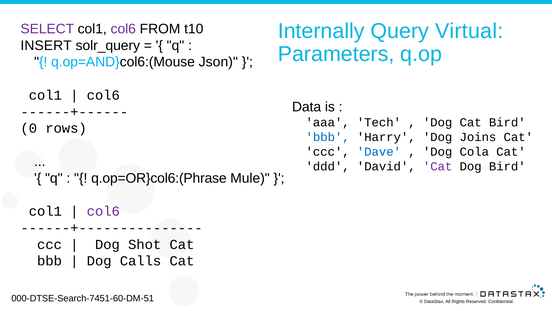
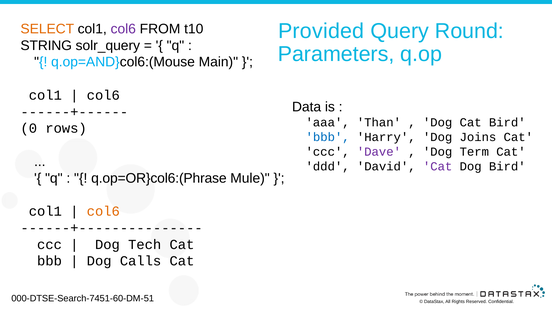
Internally: Internally -> Provided (321, 31)
Virtual: Virtual -> Round (469, 31)
SELECT colour: purple -> orange (47, 29)
INSERT: INSERT -> STRING (46, 45)
Json: Json -> Main (218, 62)
Tech: Tech -> Than (379, 122)
Dave colour: blue -> purple (379, 152)
Cola: Cola -> Term (474, 152)
col6 colour: purple -> orange (103, 211)
Shot: Shot -> Tech (145, 244)
